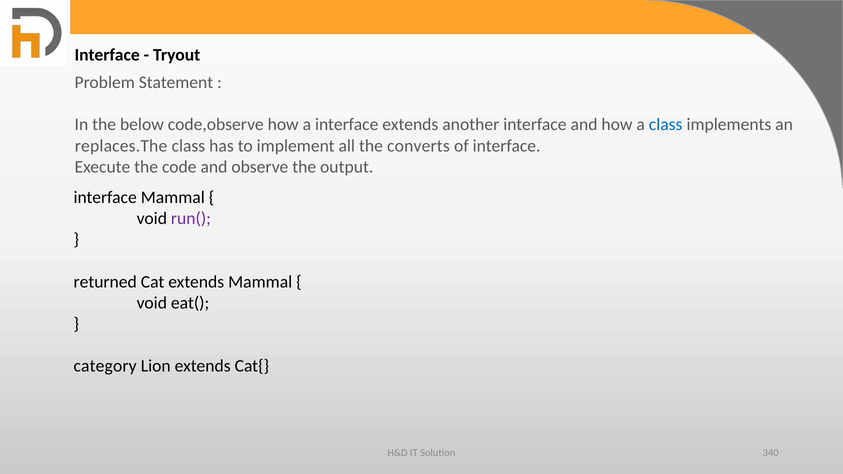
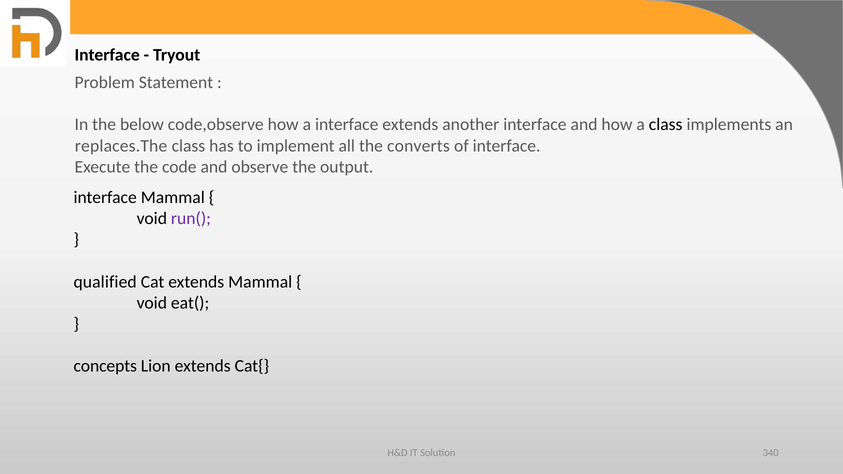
class colour: blue -> black (666, 125)
returned: returned -> qualified (105, 282)
category: category -> concepts (105, 366)
